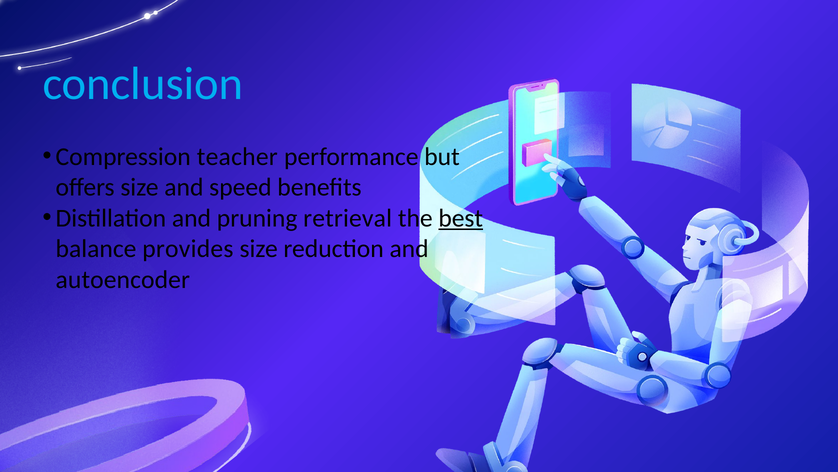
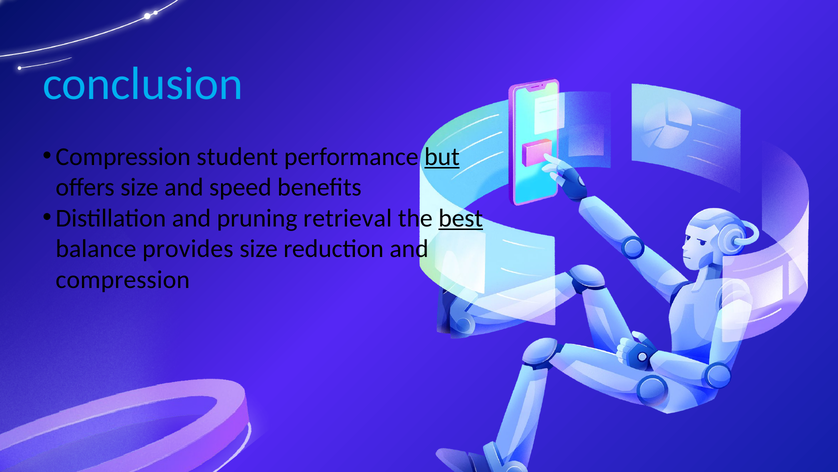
teacher: teacher -> student (237, 156)
but underline: none -> present (442, 156)
autoencoder: autoencoder -> compression (123, 279)
